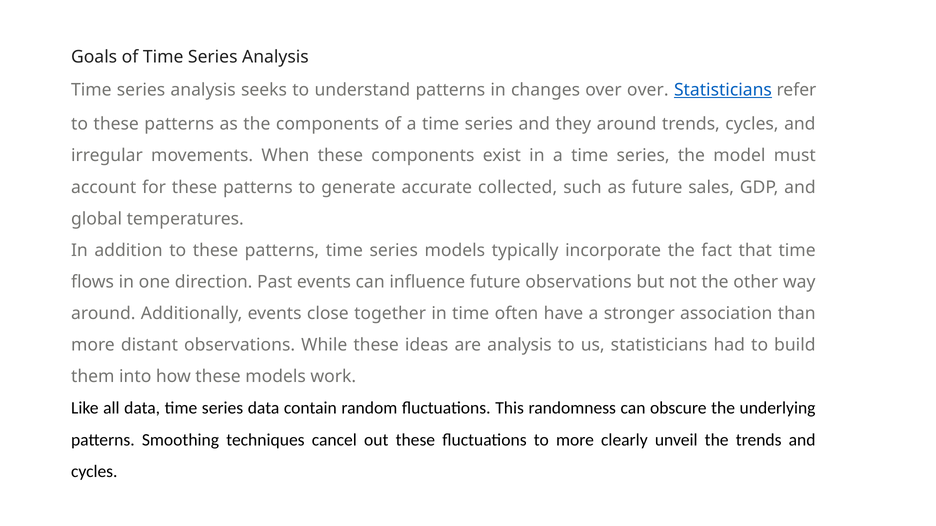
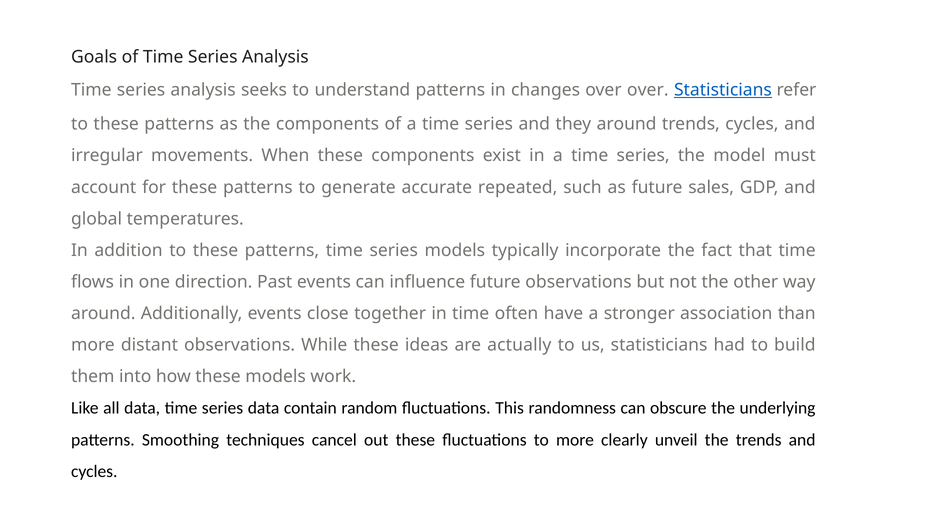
collected: collected -> repeated (518, 187)
are analysis: analysis -> actually (519, 345)
